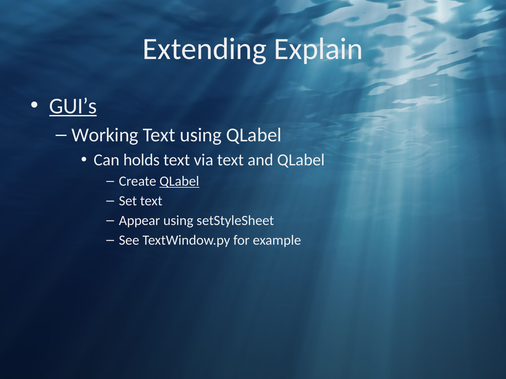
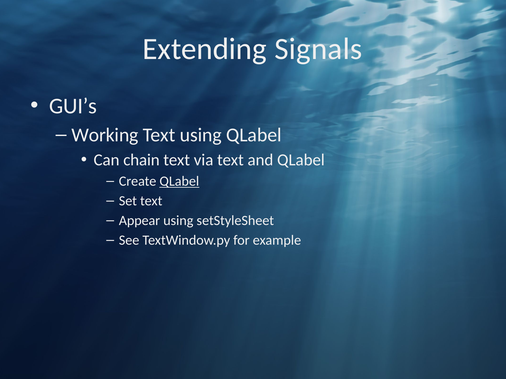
Explain: Explain -> Signals (318, 49)
GUI’s underline: present -> none (73, 106)
holds: holds -> chain (141, 160)
